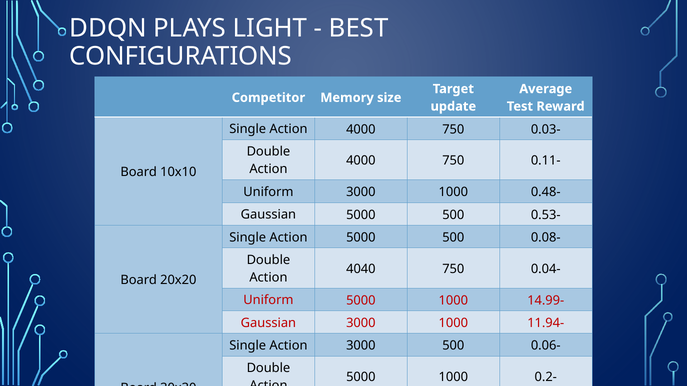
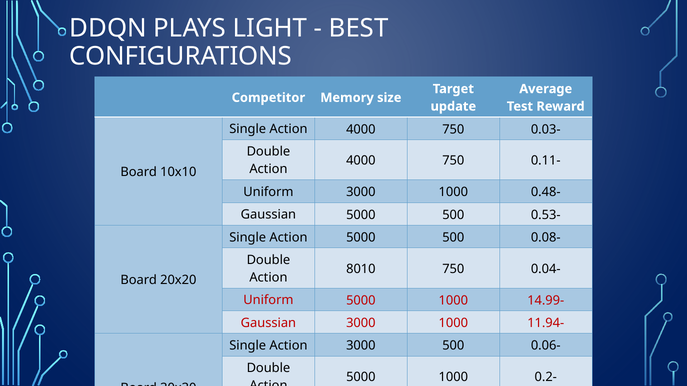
4040: 4040 -> 8010 (361, 269)
